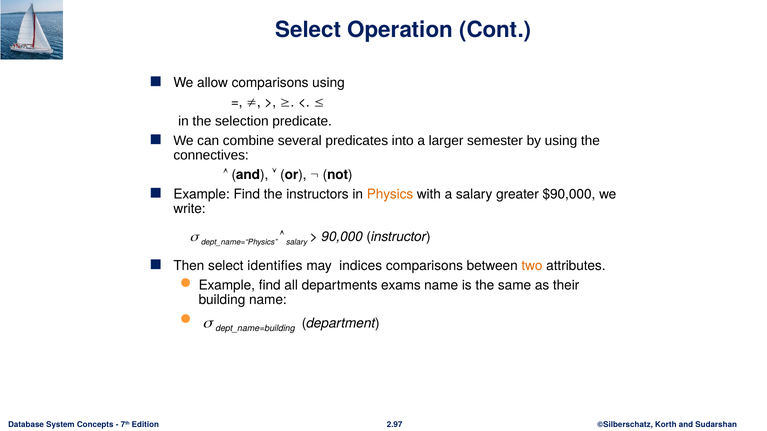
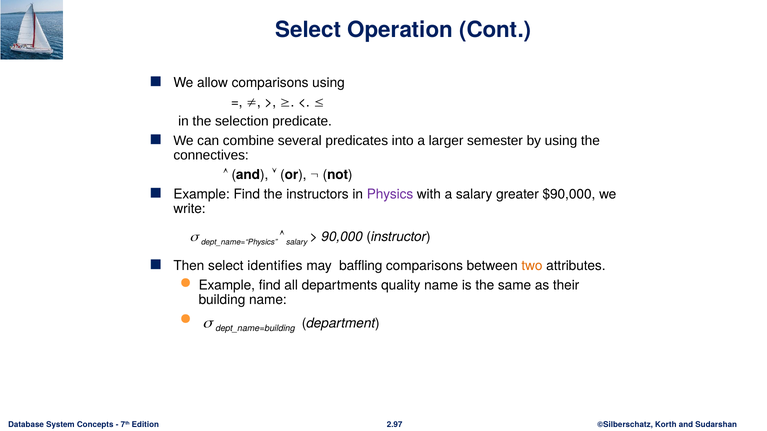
Physics colour: orange -> purple (390, 194)
indices: indices -> baffling (361, 266)
exams: exams -> quality (401, 286)
